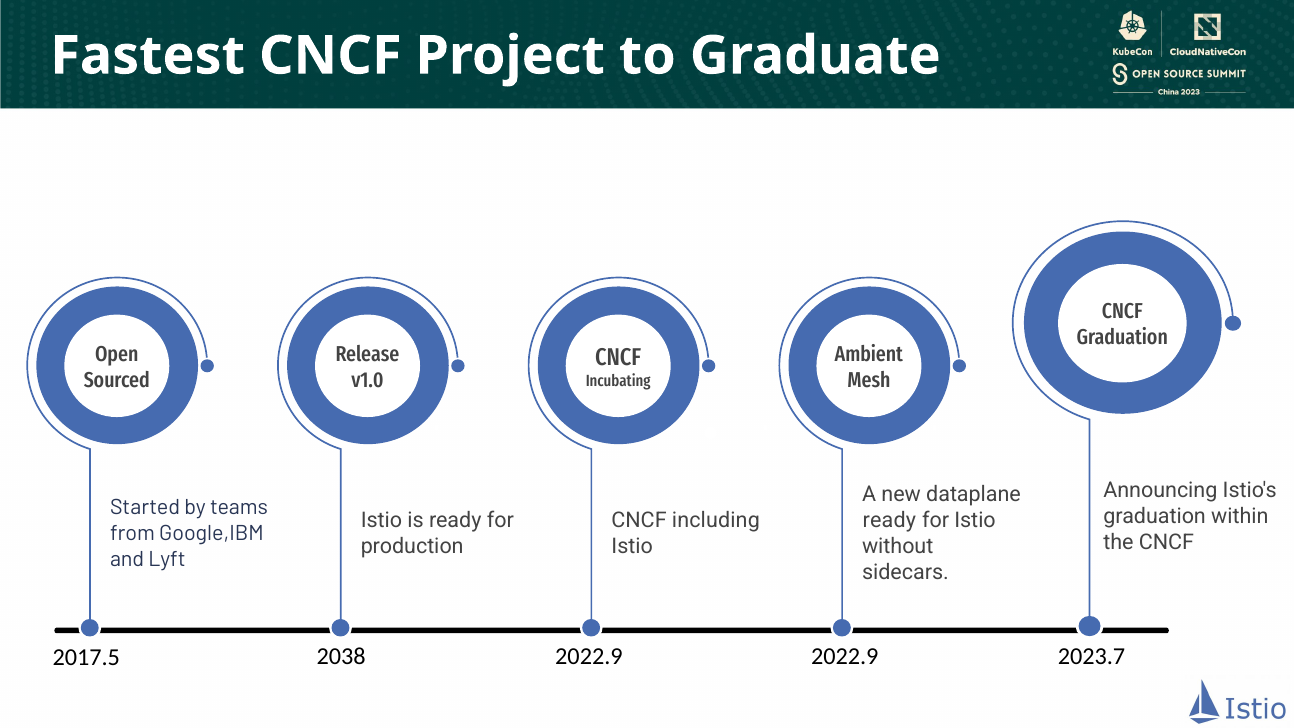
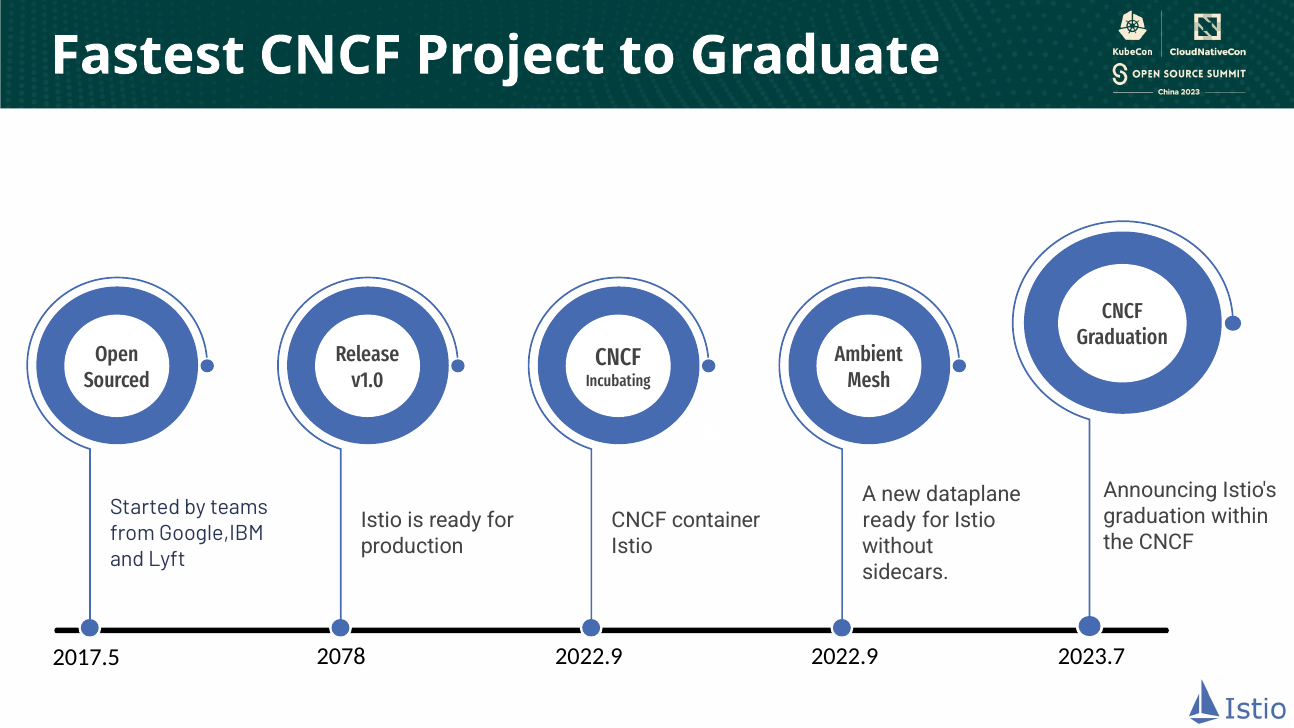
including: including -> container (716, 520)
2038: 2038 -> 2078 (341, 656)
